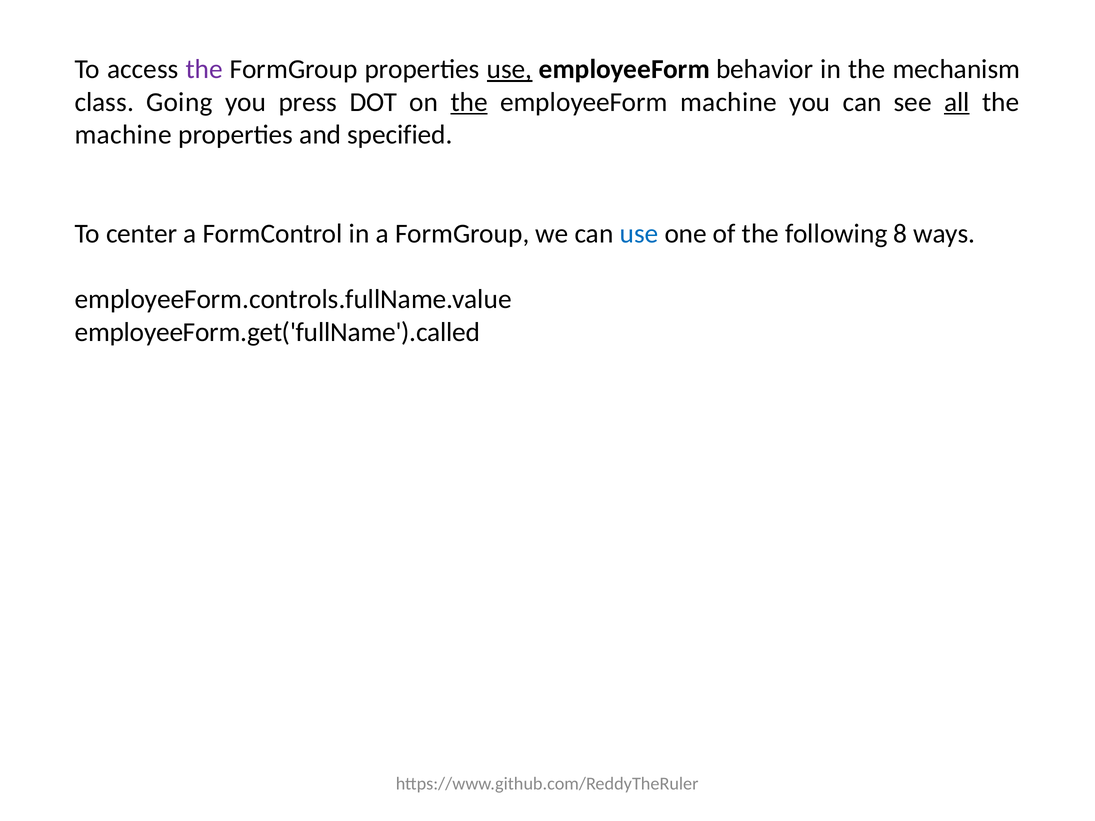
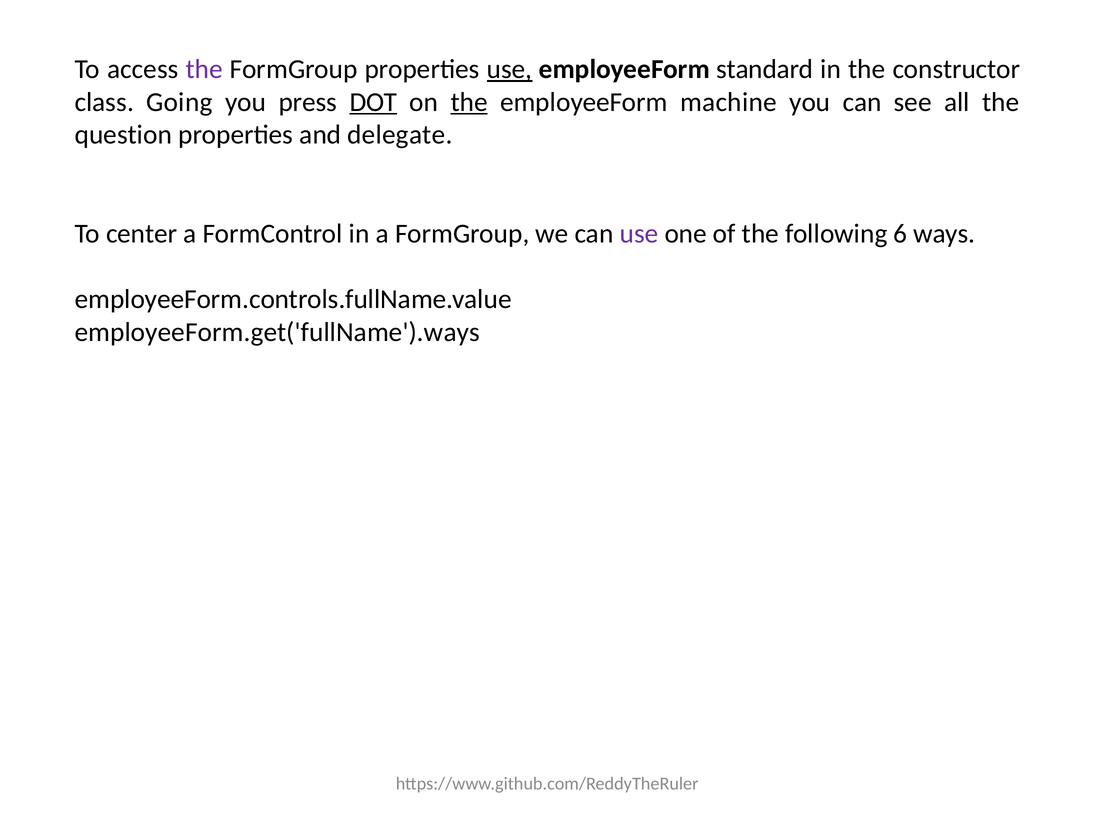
behavior: behavior -> standard (765, 69)
mechanism: mechanism -> constructor (956, 69)
DOT underline: none -> present (373, 102)
all underline: present -> none (957, 102)
machine: machine -> question (123, 135)
specified: specified -> delegate (400, 135)
use colour: blue -> purple (639, 234)
8: 8 -> 6 (900, 234)
employeeForm.get('fullName').called: employeeForm.get('fullName').called -> employeeForm.get('fullName').ways (277, 332)
